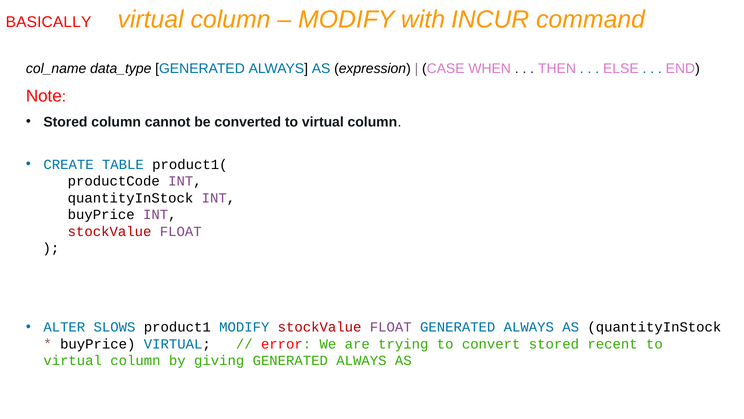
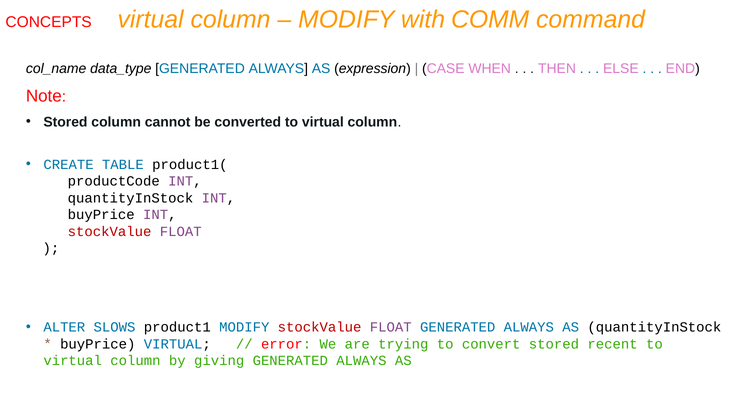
INCUR: INCUR -> COMM (490, 19)
BASICALLY: BASICALLY -> CONCEPTS (49, 22)
